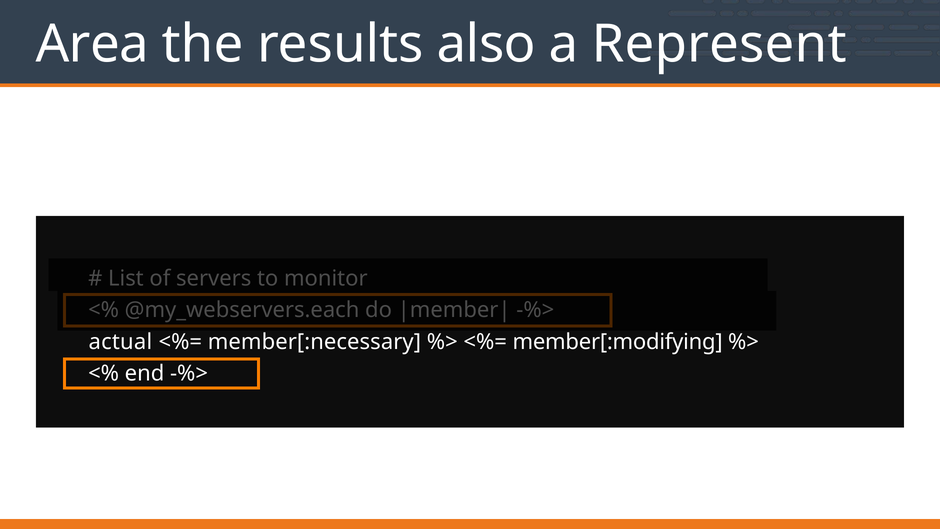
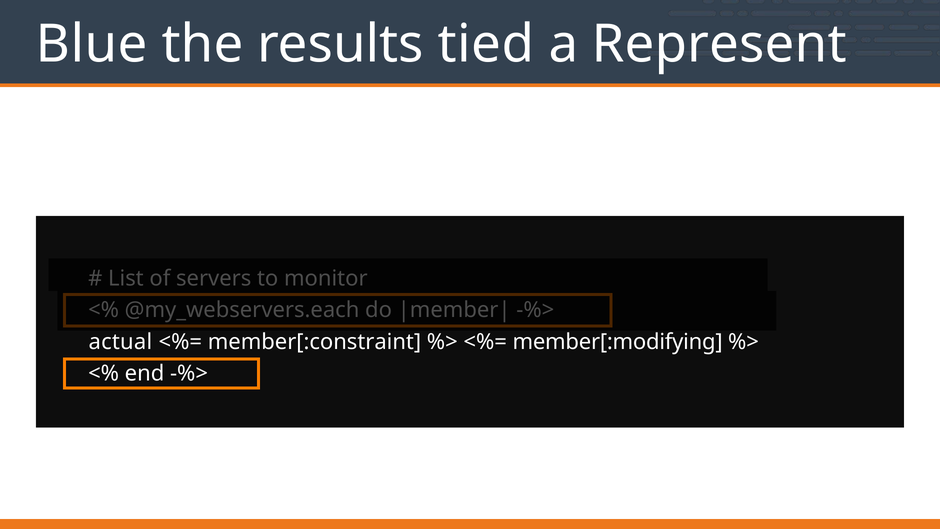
Area: Area -> Blue (92, 44)
also: also -> tied (486, 44)
member[:necessary: member[:necessary -> member[:constraint (314, 342)
